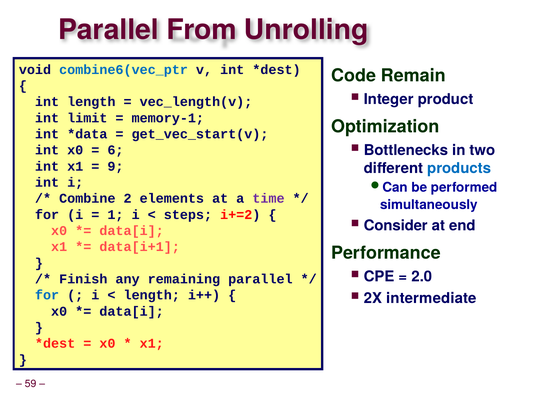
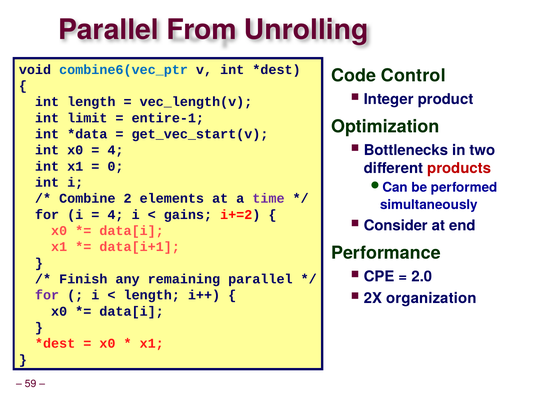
Remain: Remain -> Control (413, 75)
memory-1: memory-1 -> entire-1 (168, 118)
6: 6 -> 4 (115, 150)
9: 9 -> 0 (115, 166)
products colour: blue -> red (459, 168)
1: 1 -> 4 (115, 215)
steps: steps -> gains (188, 215)
for colour: blue -> purple (47, 295)
intermediate: intermediate -> organization (431, 298)
